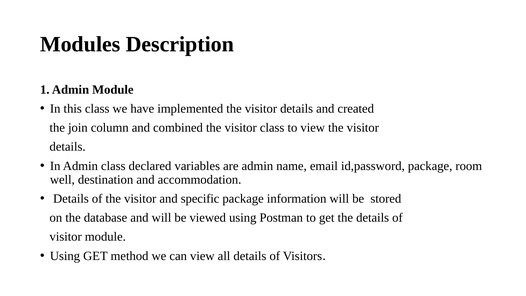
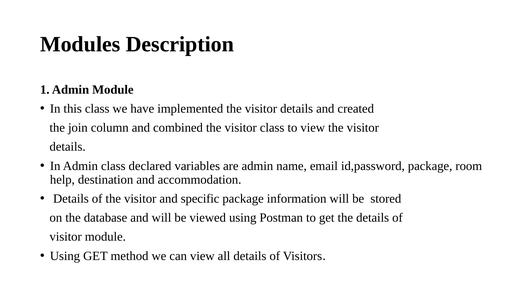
well: well -> help (62, 179)
